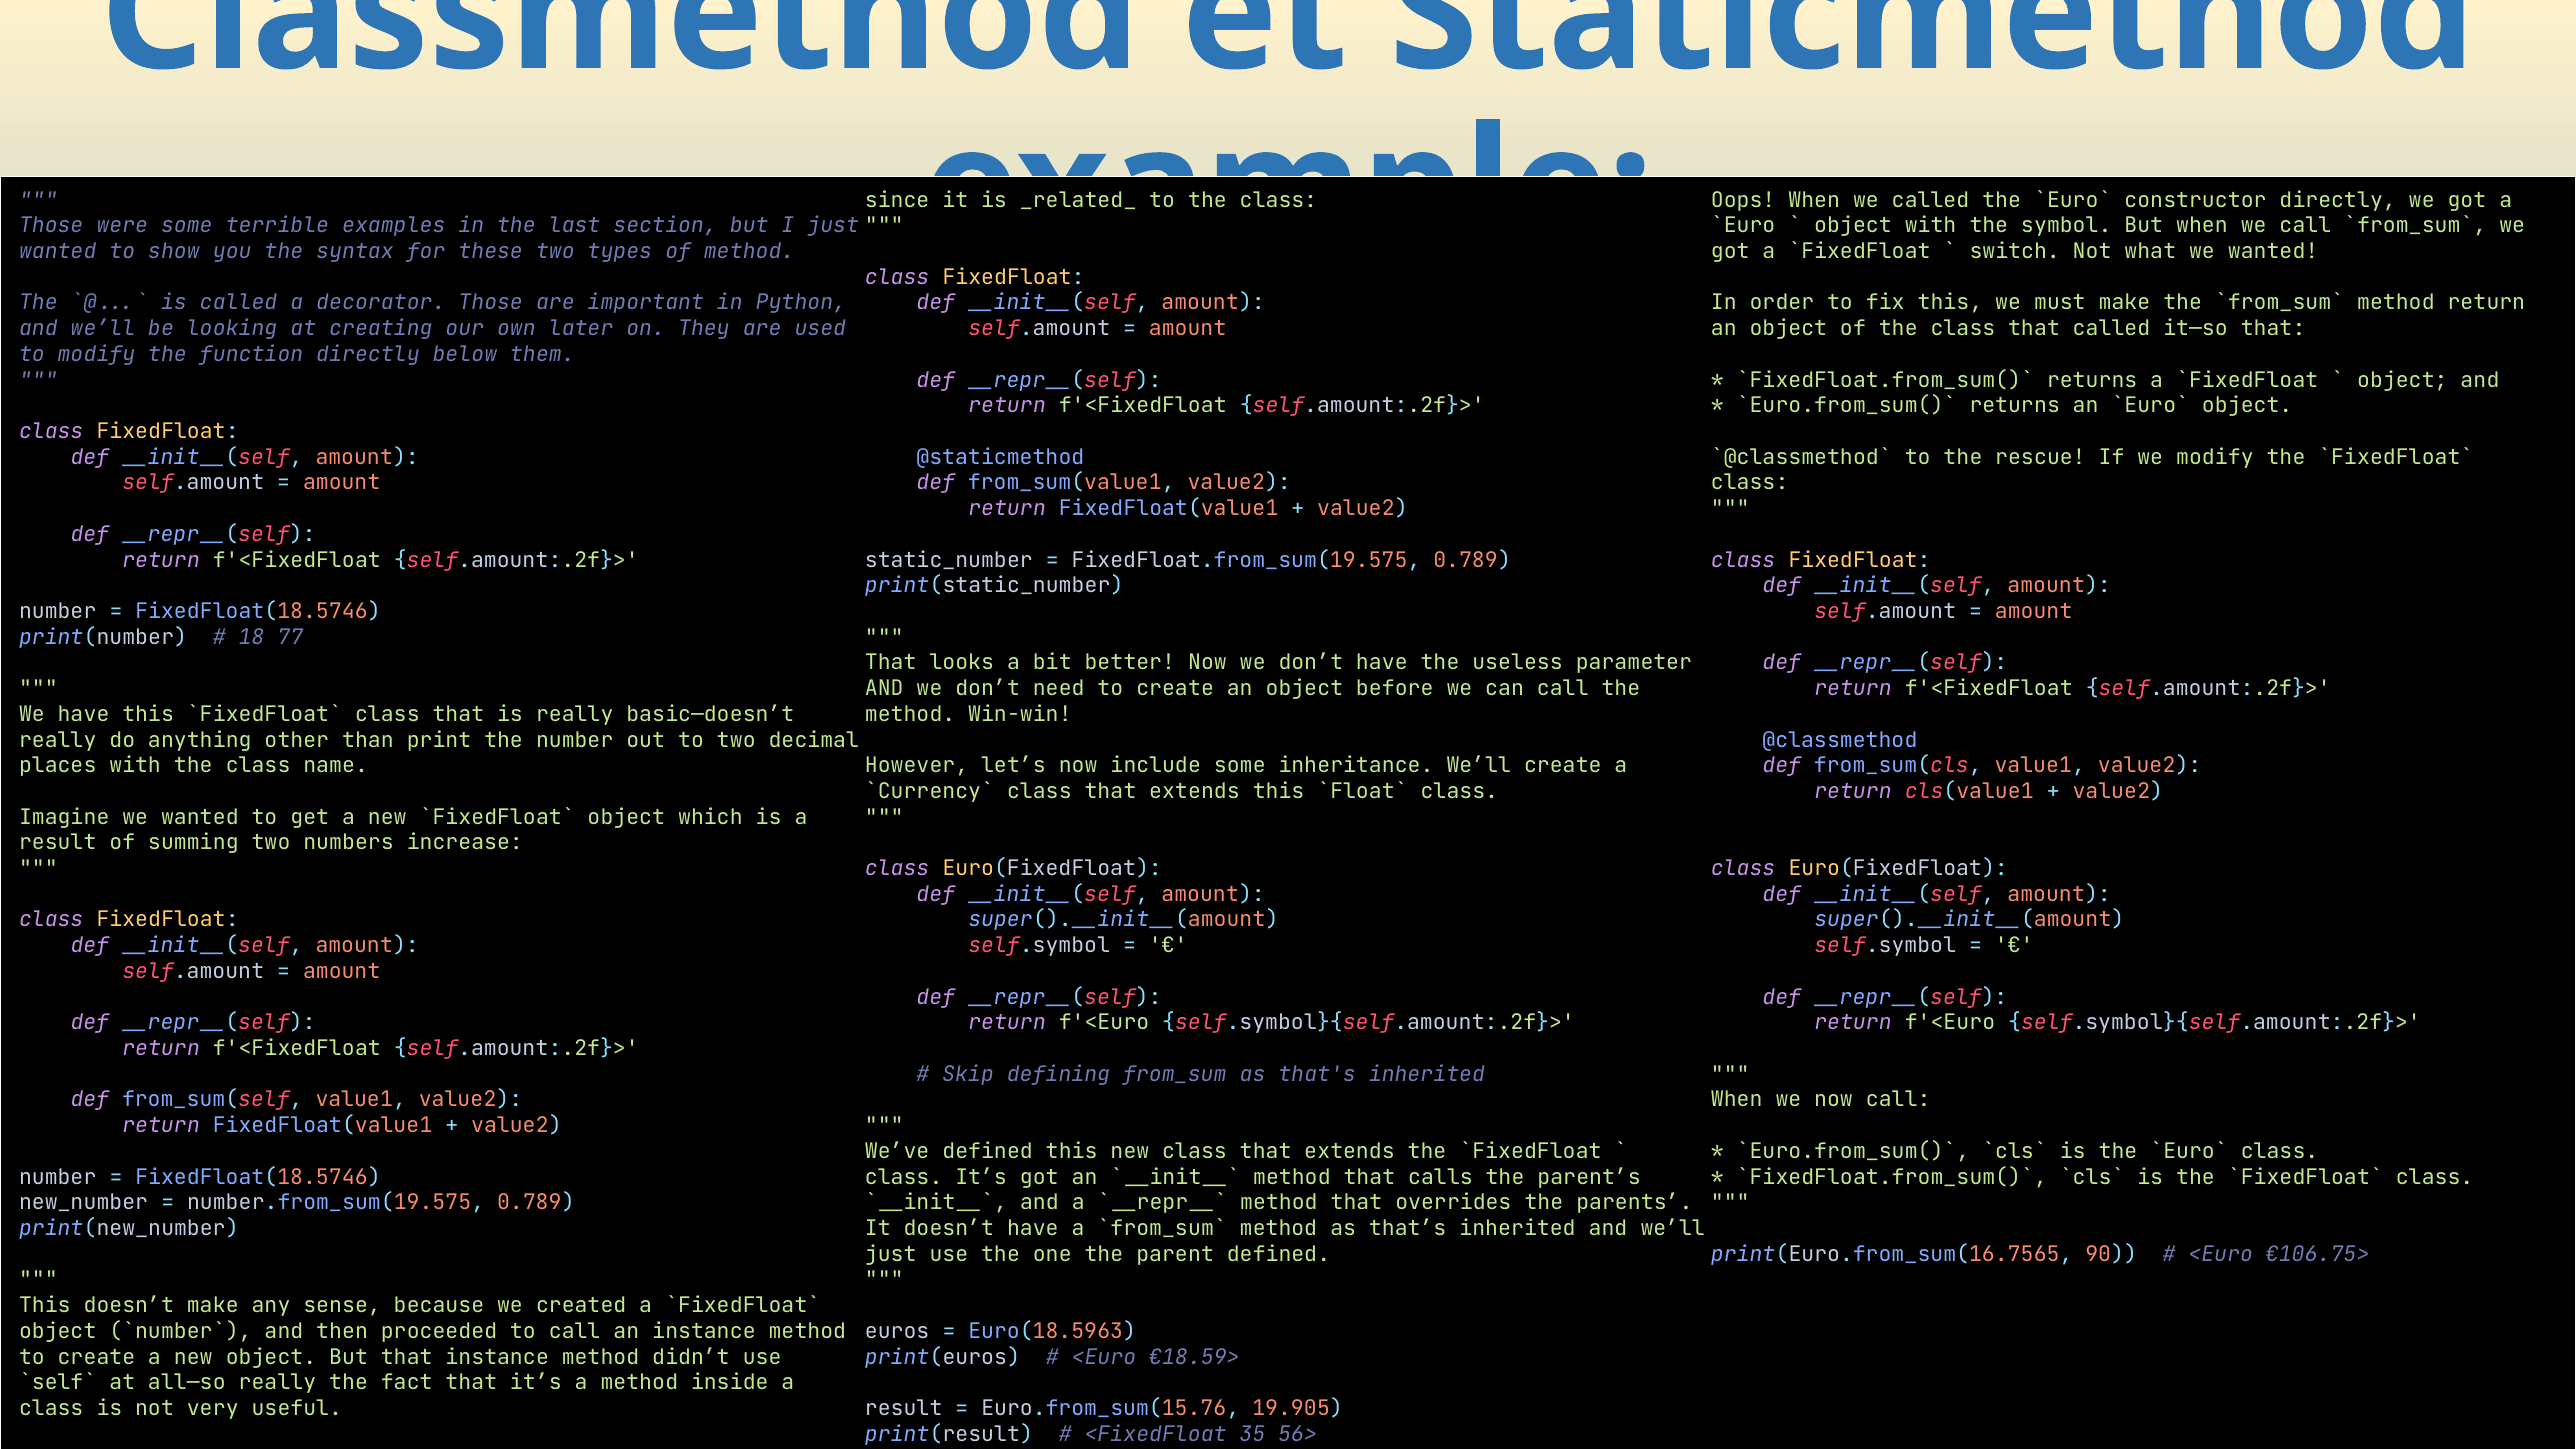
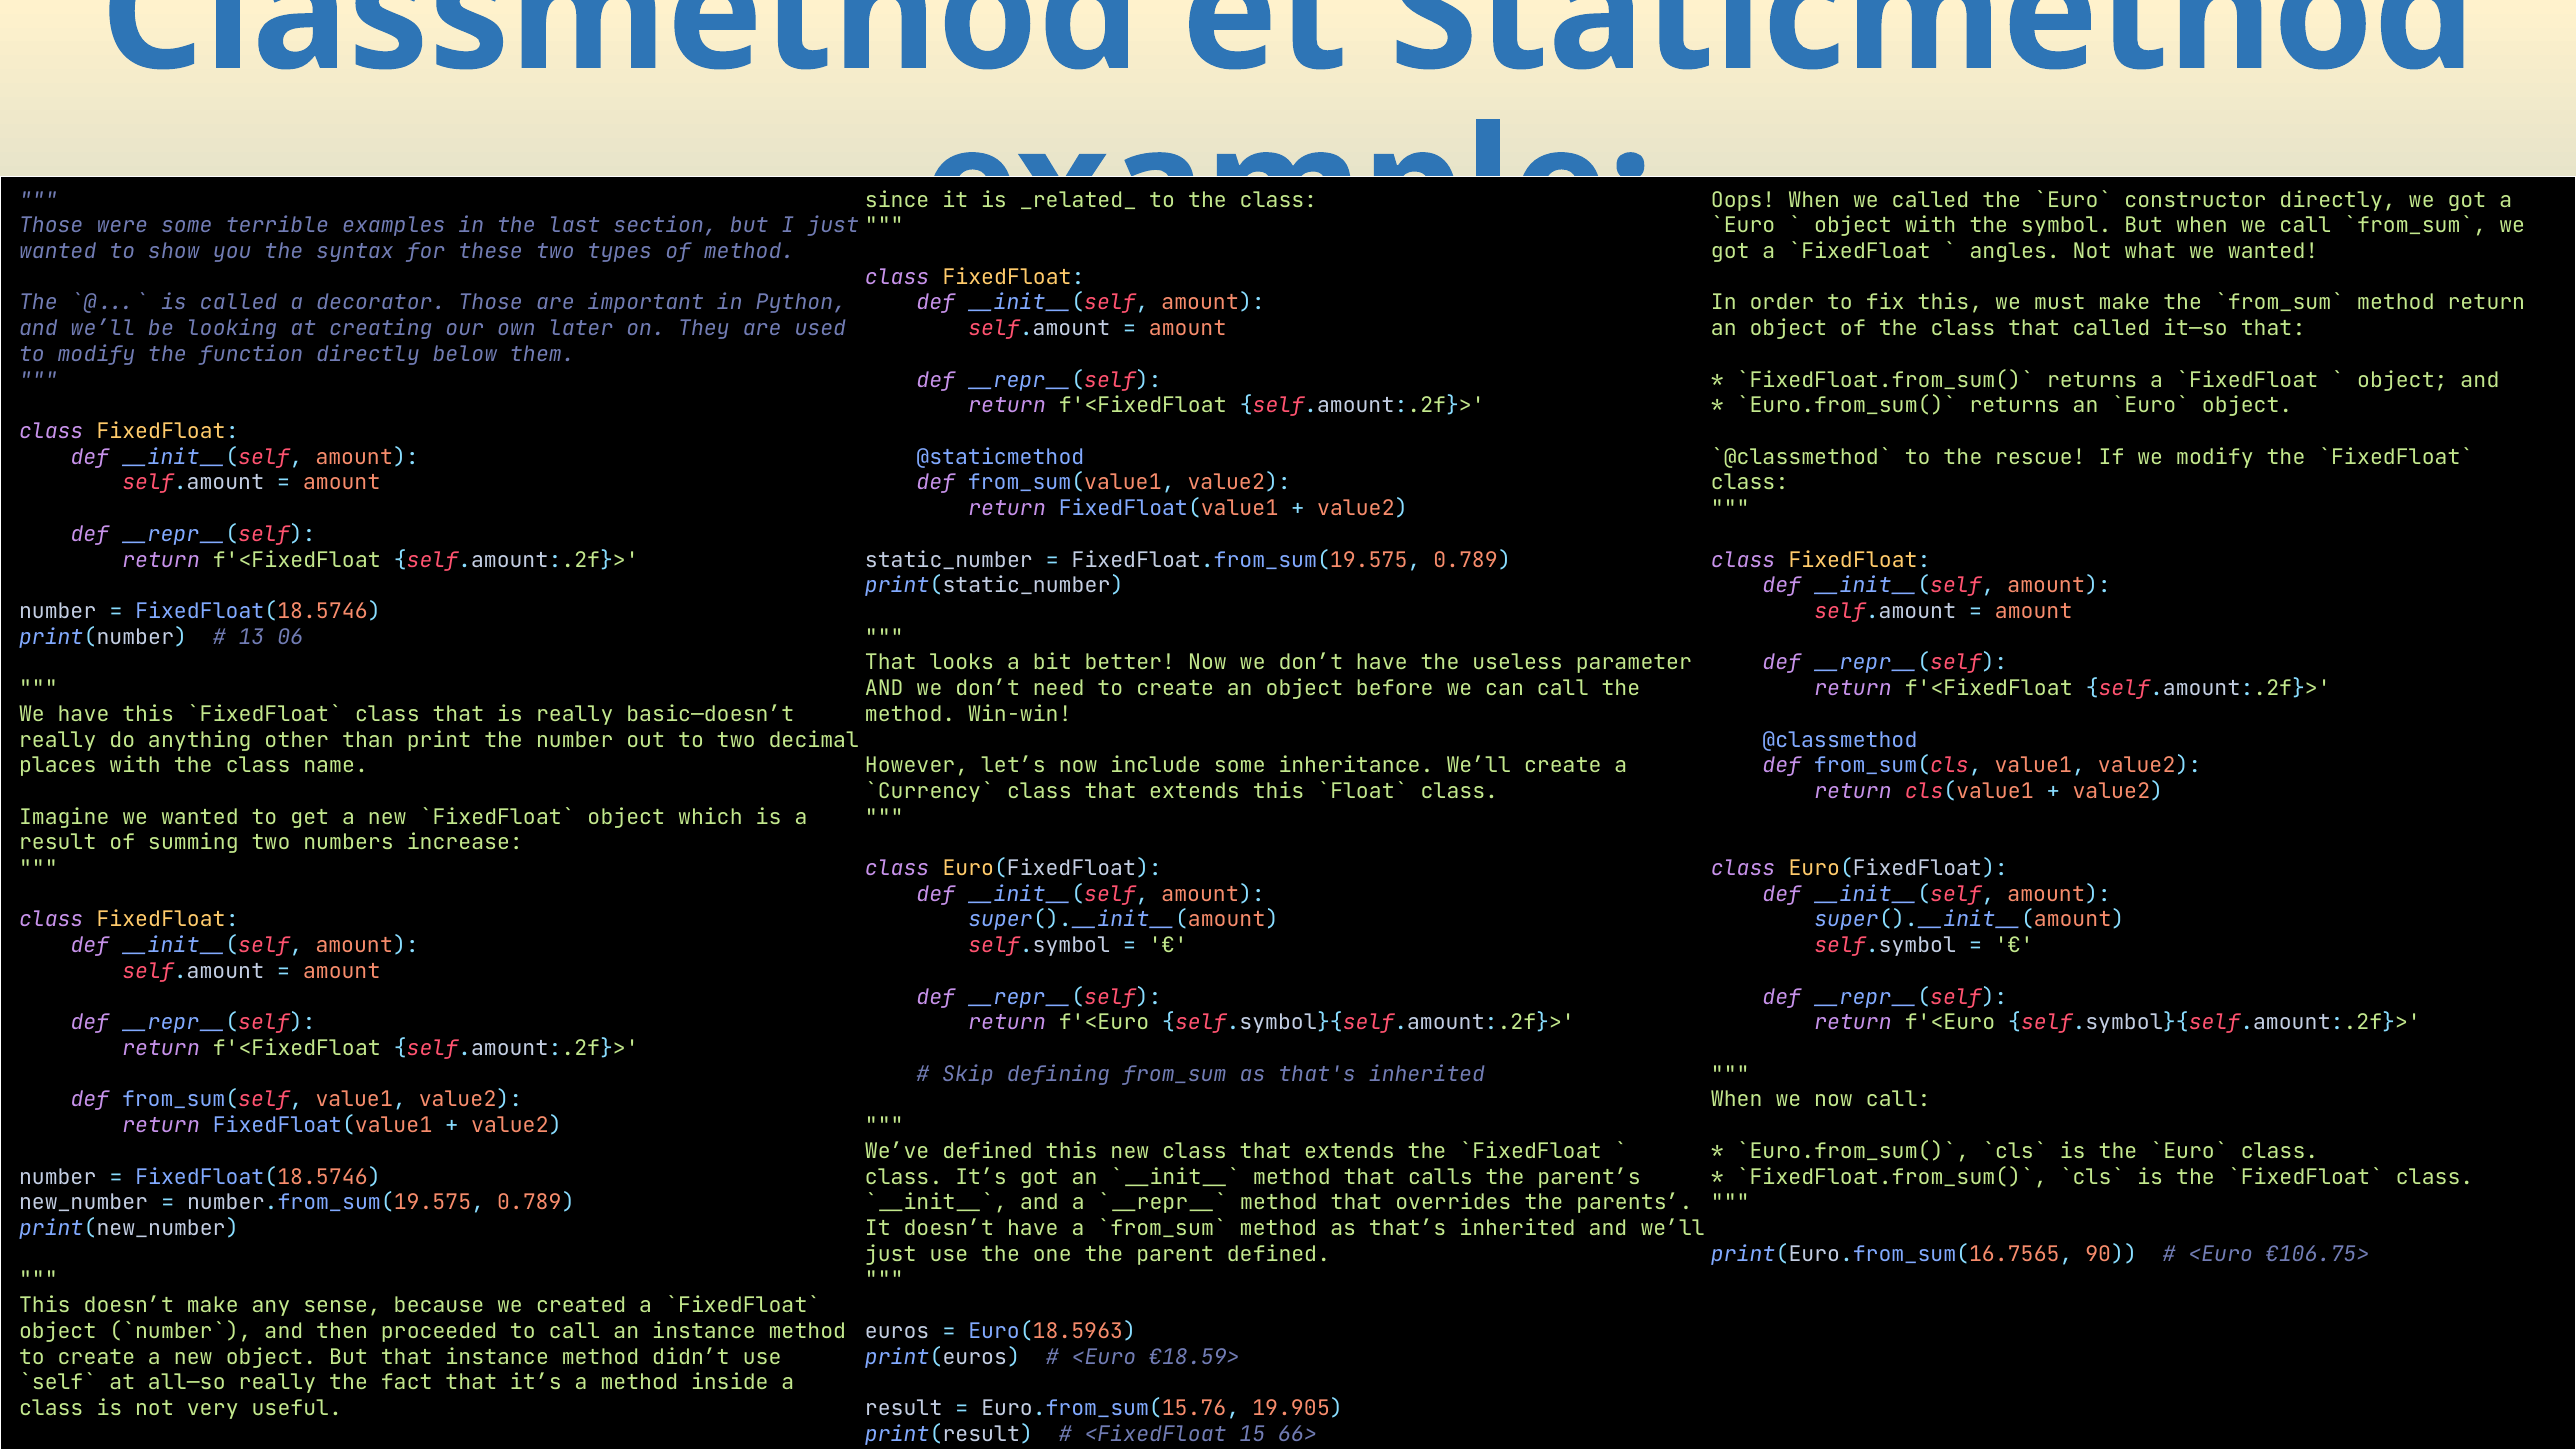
switch: switch -> angles (2015, 251)
18.77: 18.77 -> 13.06 (271, 637)
35.56>: 35.56> -> 15.66> (1278, 1434)
